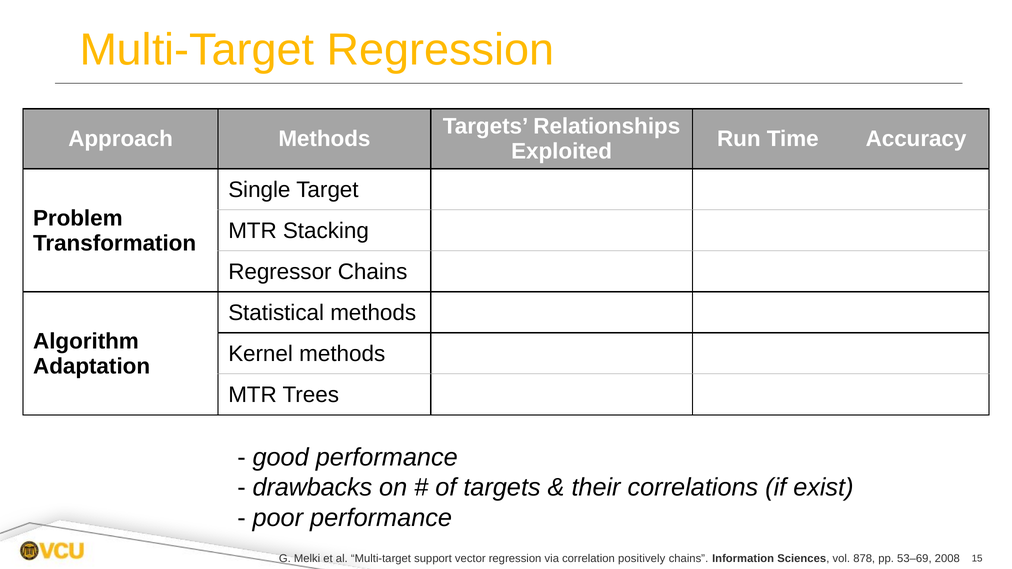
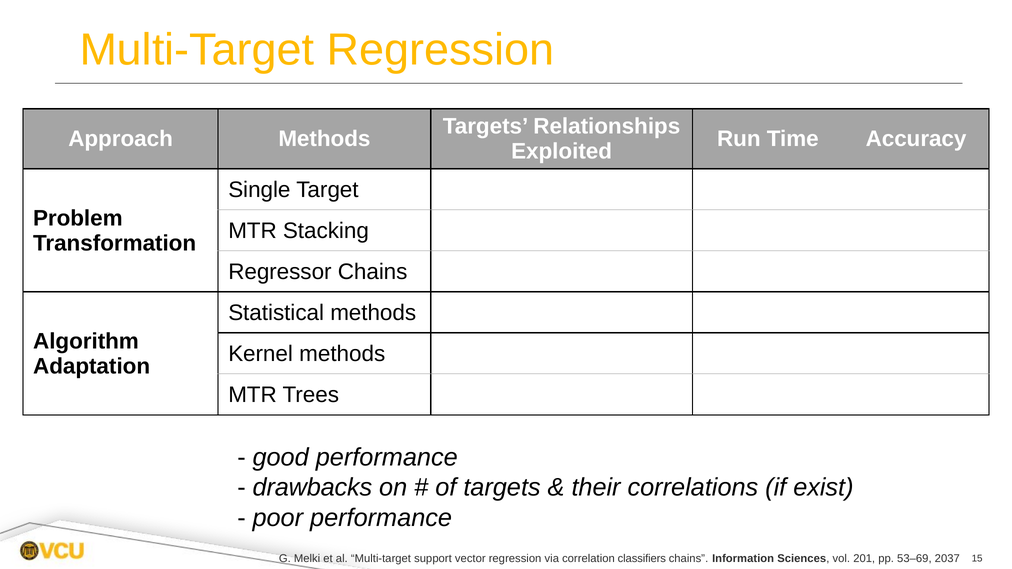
positively: positively -> classifiers (642, 559)
878: 878 -> 201 (864, 559)
2008: 2008 -> 2037 (947, 559)
